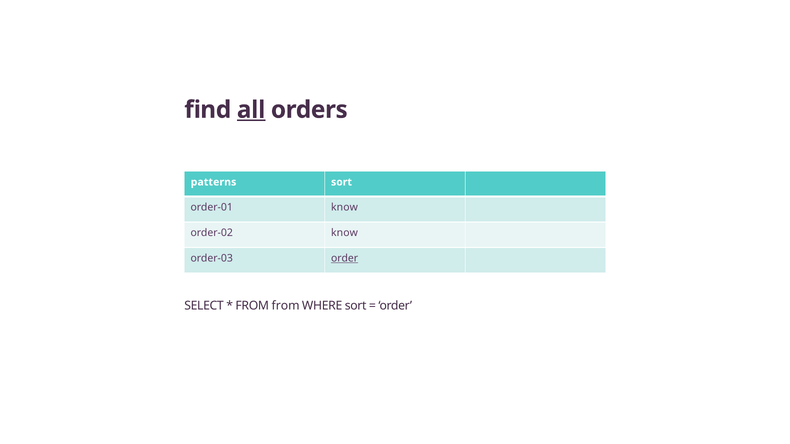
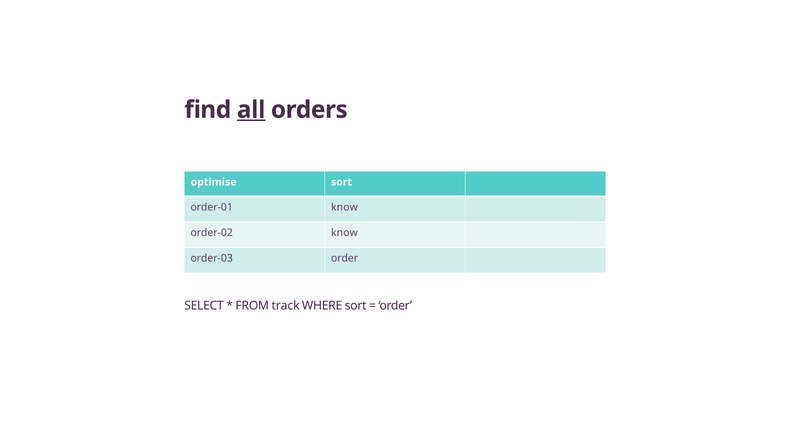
patterns: patterns -> optimise (214, 182)
order underline: present -> none (345, 258)
FROM from: from -> track (286, 306)
